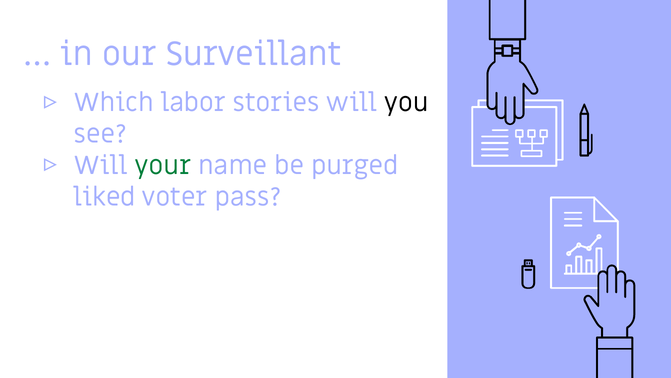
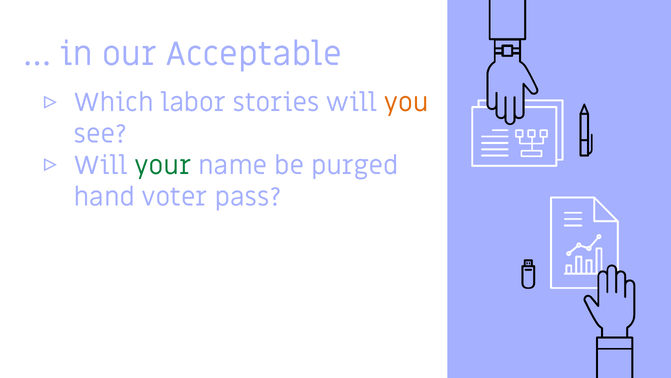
Surveillant: Surveillant -> Acceptable (254, 54)
you colour: black -> orange (407, 103)
liked: liked -> hand (104, 197)
